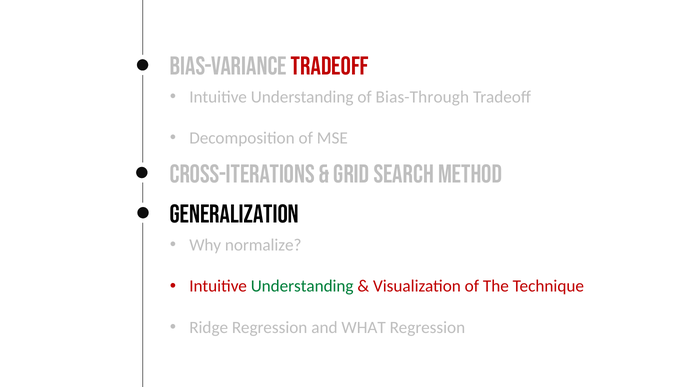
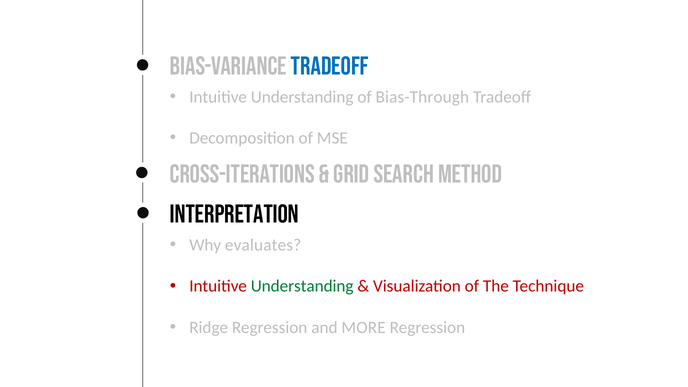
Tradeoff colour: red -> blue (330, 66)
Generalization: Generalization -> Interpretation (234, 214)
normalize: normalize -> evaluates (263, 245)
WHAT: WHAT -> MORE (364, 328)
